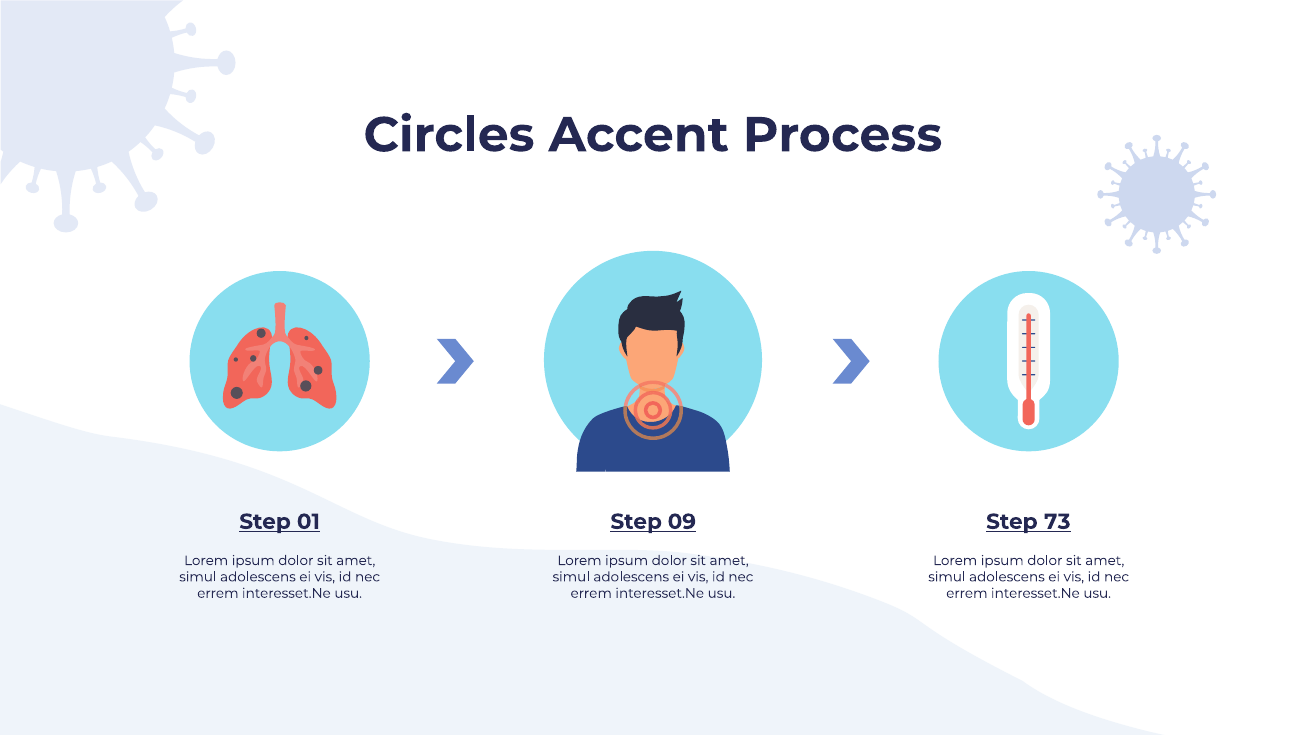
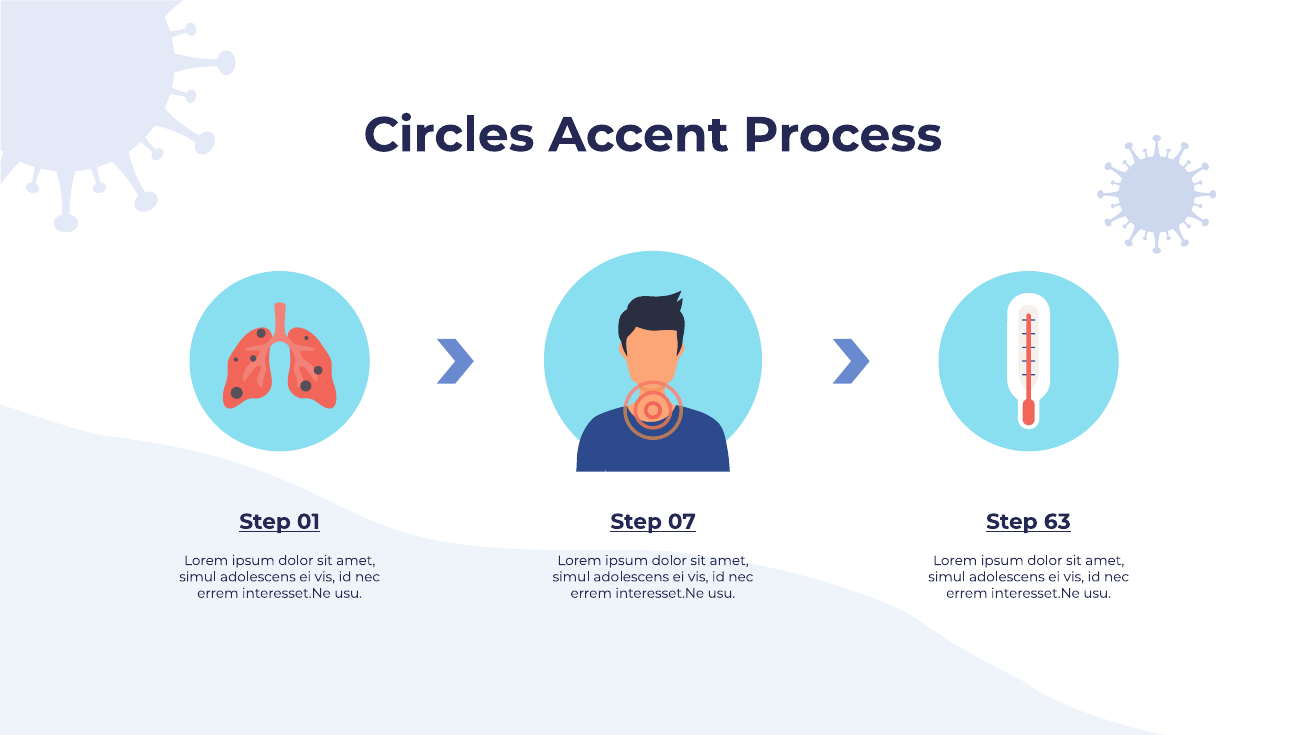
09: 09 -> 07 (682, 521)
73: 73 -> 63 (1057, 521)
